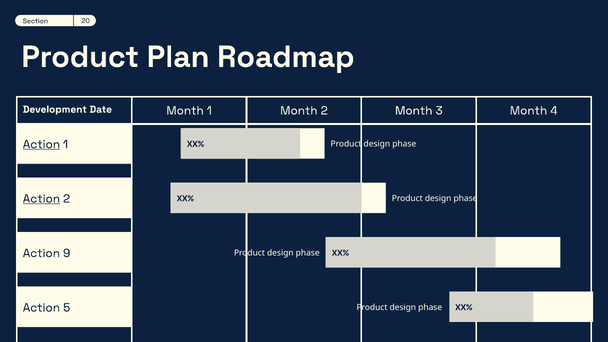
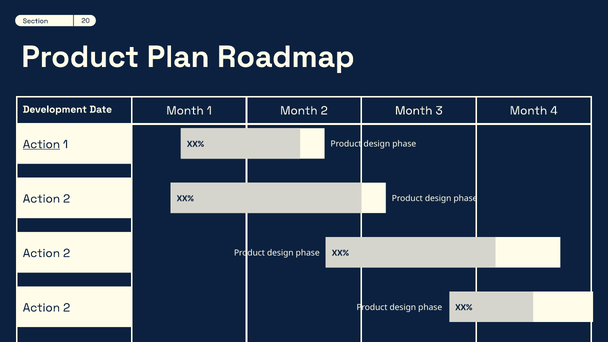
Action underline: present -> none (41, 199)
9: 9 -> 2 (67, 253)
5: 5 -> 2 (67, 308)
